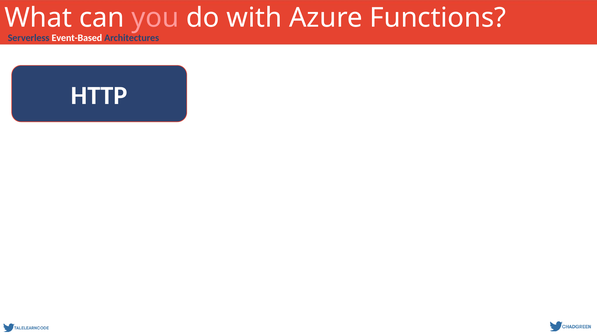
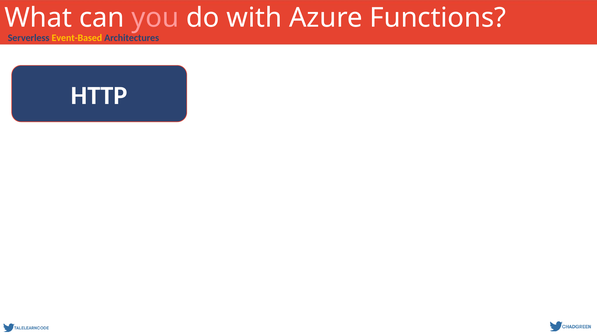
Event-Based colour: white -> yellow (77, 38)
